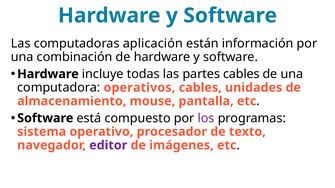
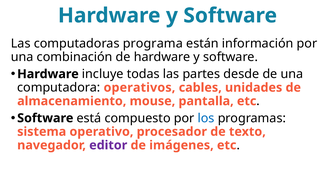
aplicación: aplicación -> programa (153, 44)
partes cables: cables -> desde (241, 74)
los colour: purple -> blue (206, 118)
